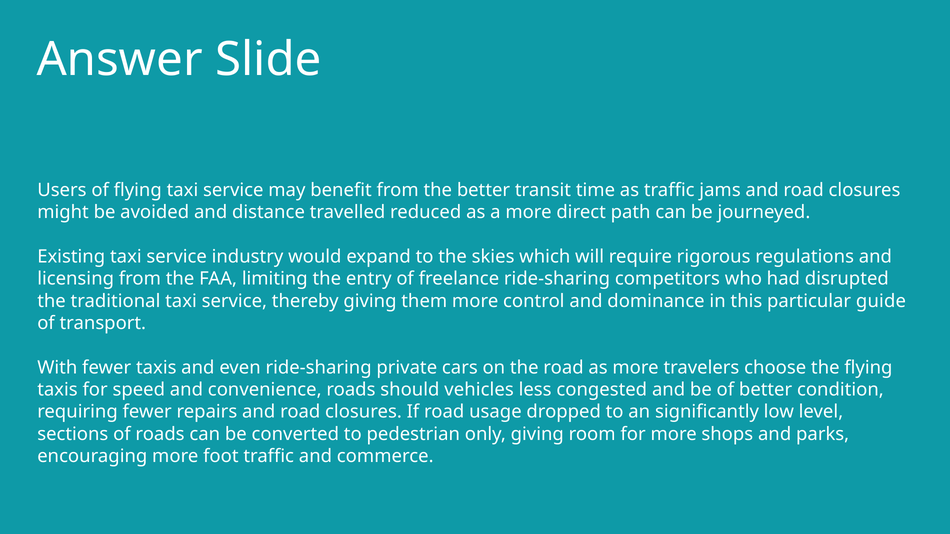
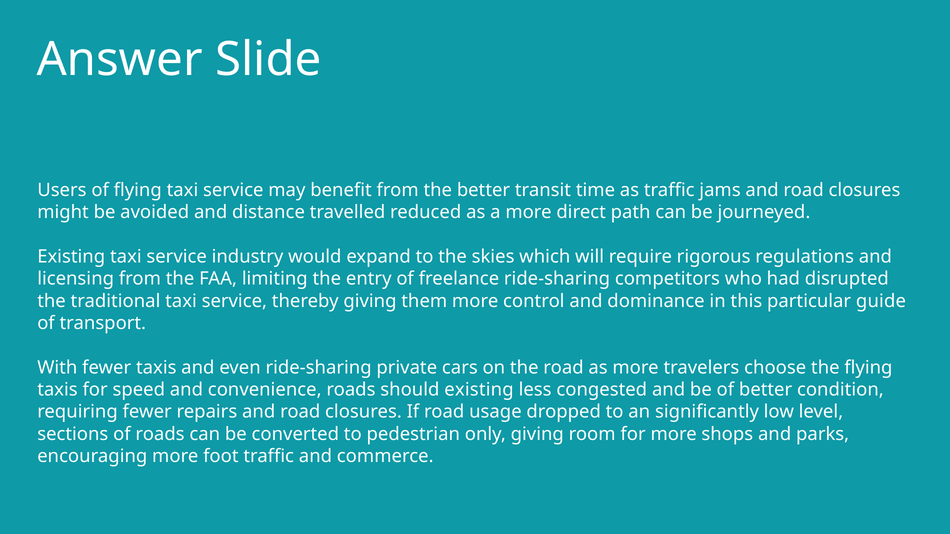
should vehicles: vehicles -> existing (479, 390)
